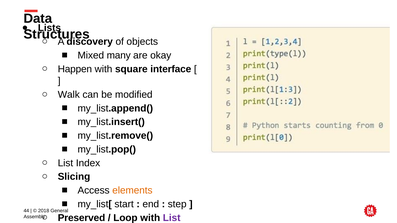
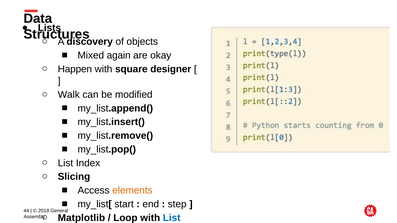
many: many -> again (119, 55)
interface: interface -> designer (171, 69)
Preserved: Preserved -> Matplotlib (81, 218)
List colour: purple -> blue (172, 218)
